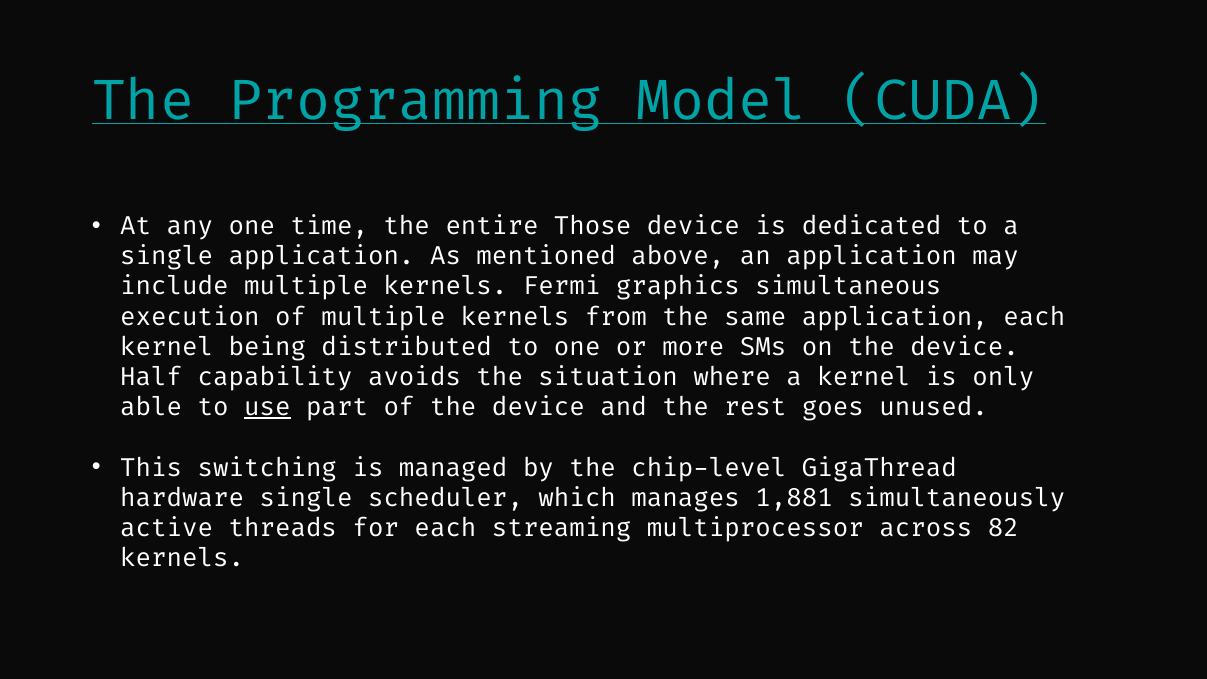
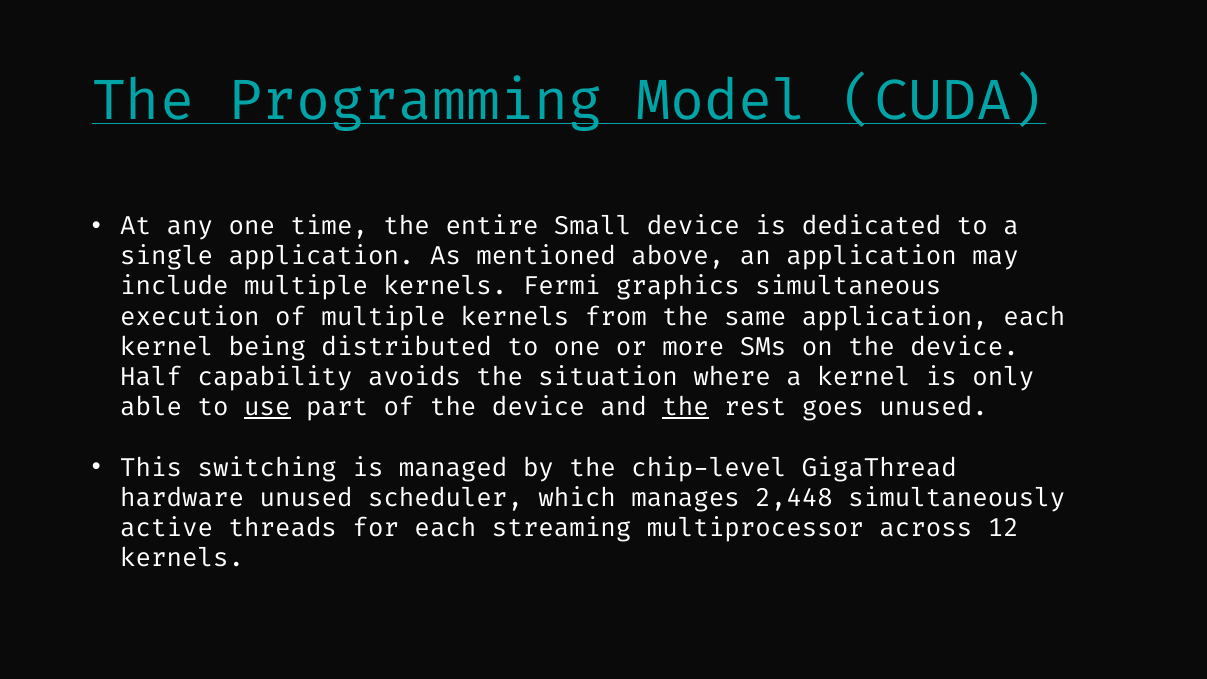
Those: Those -> Small (593, 226)
the underline: none -> present (686, 407)
hardware single: single -> unused (306, 498)
1,881: 1,881 -> 2,448 (794, 498)
82: 82 -> 12 (1003, 528)
